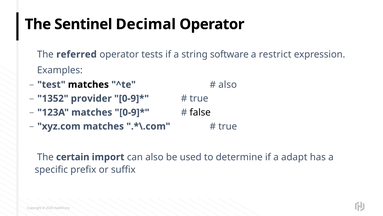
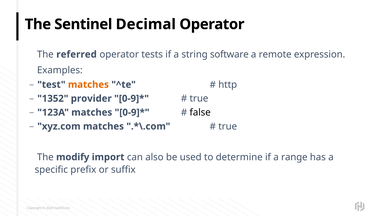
restrict: restrict -> remote (275, 54)
matches colour: black -> orange (88, 84)
also: also -> http (228, 84)
certain: certain -> modify (73, 157)
adapt: adapt -> range (294, 157)
